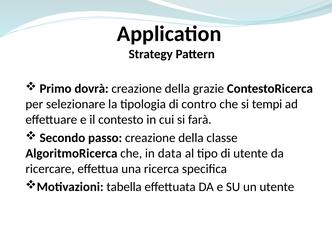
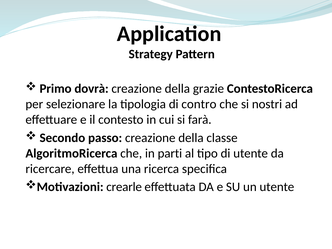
tempi: tempi -> nostri (267, 104)
data: data -> parti (170, 153)
tabella: tabella -> crearle (124, 187)
